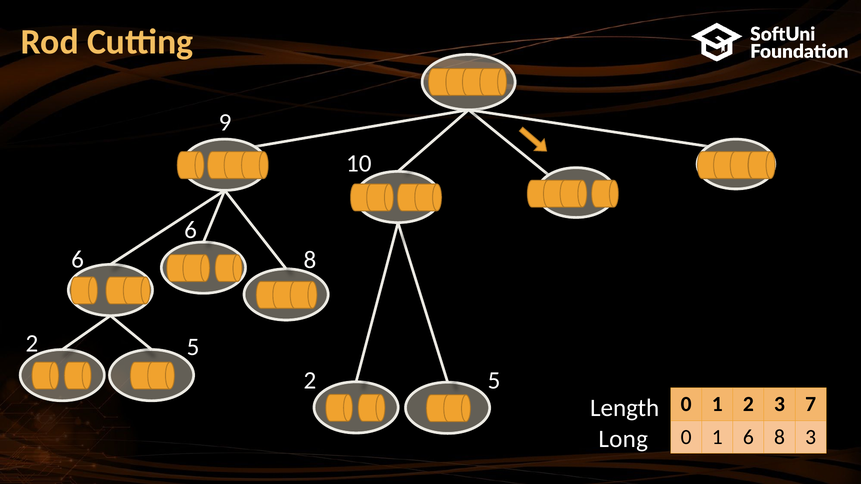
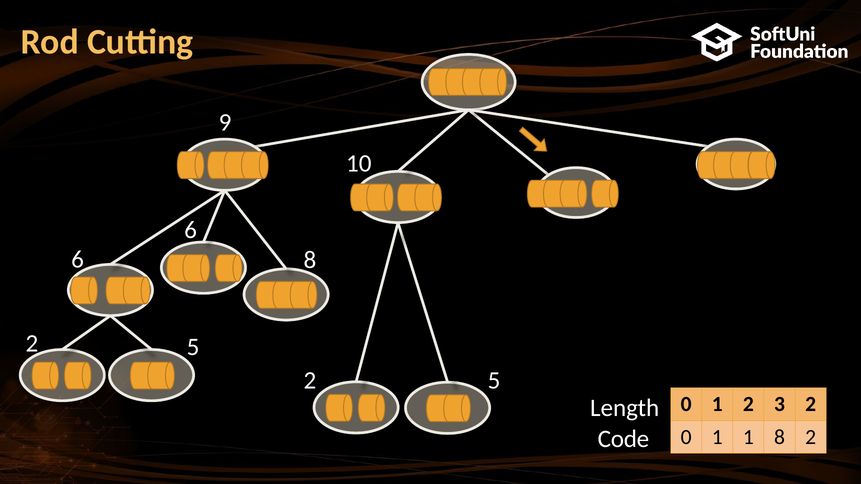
3 7: 7 -> 2 (811, 405)
1 6: 6 -> 1 (748, 438)
8 3: 3 -> 2 (811, 438)
Long: Long -> Code (623, 439)
